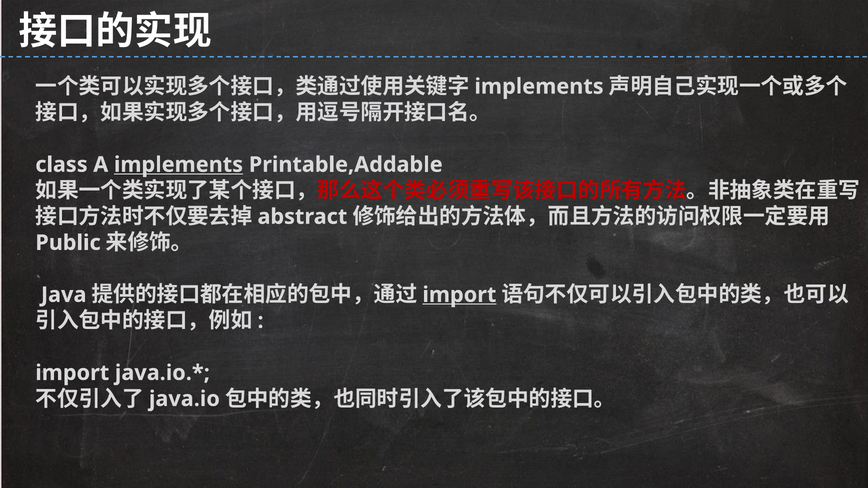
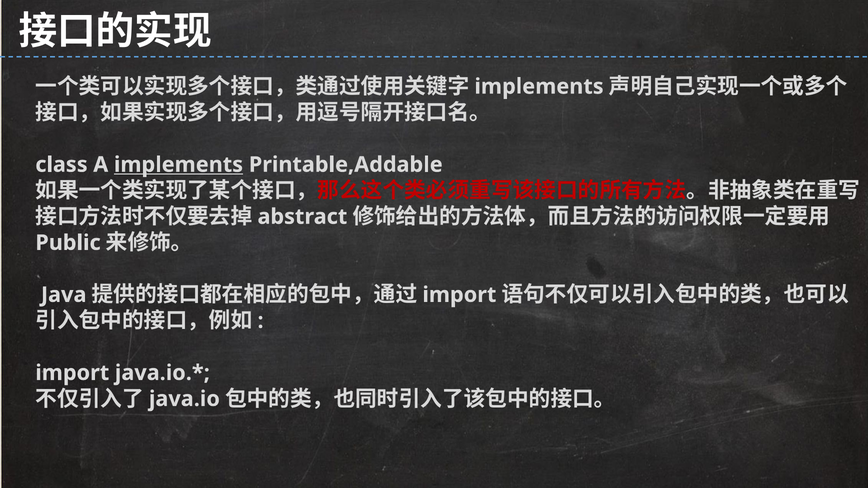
import underline: present -> none (459, 295)
